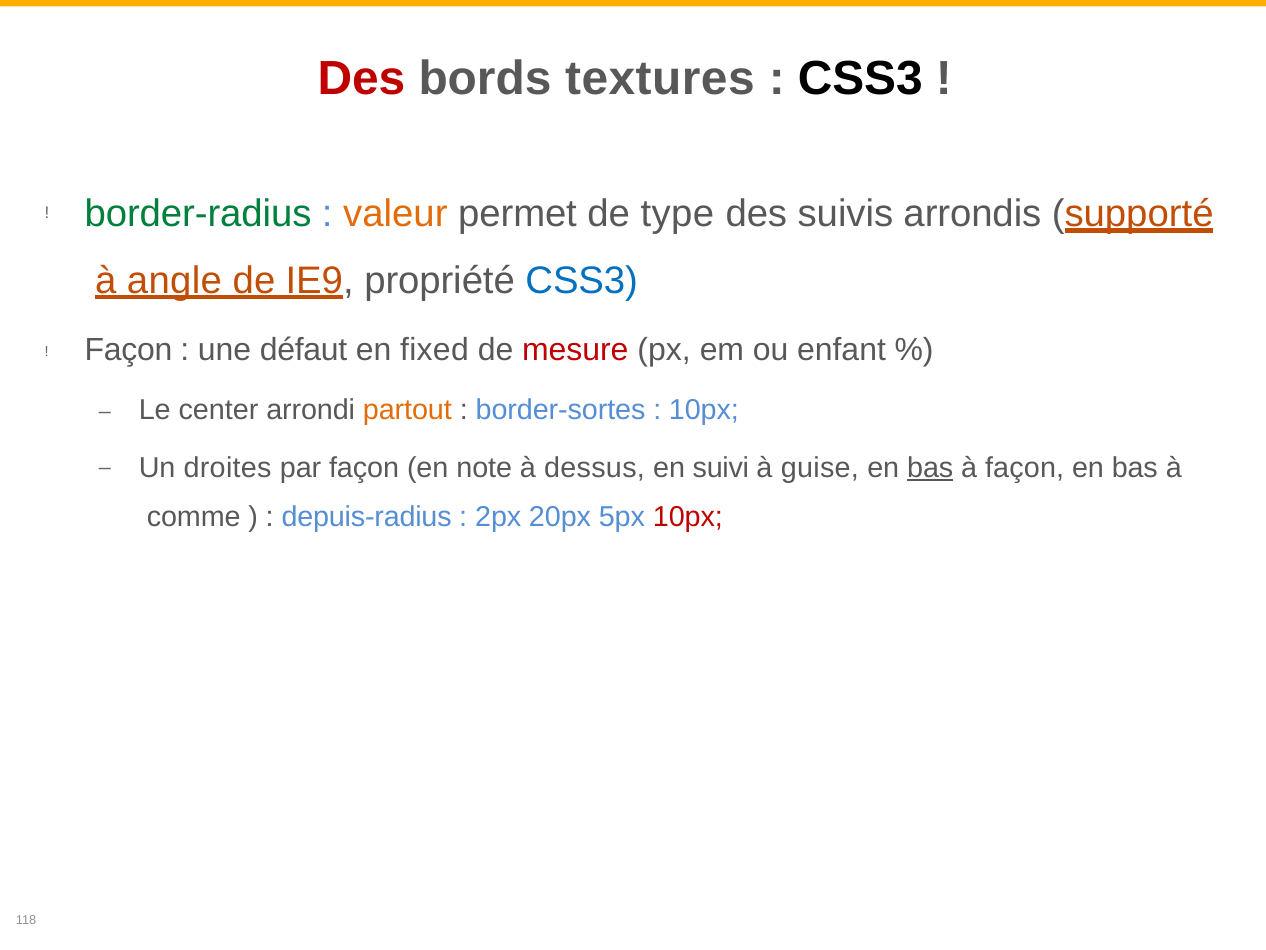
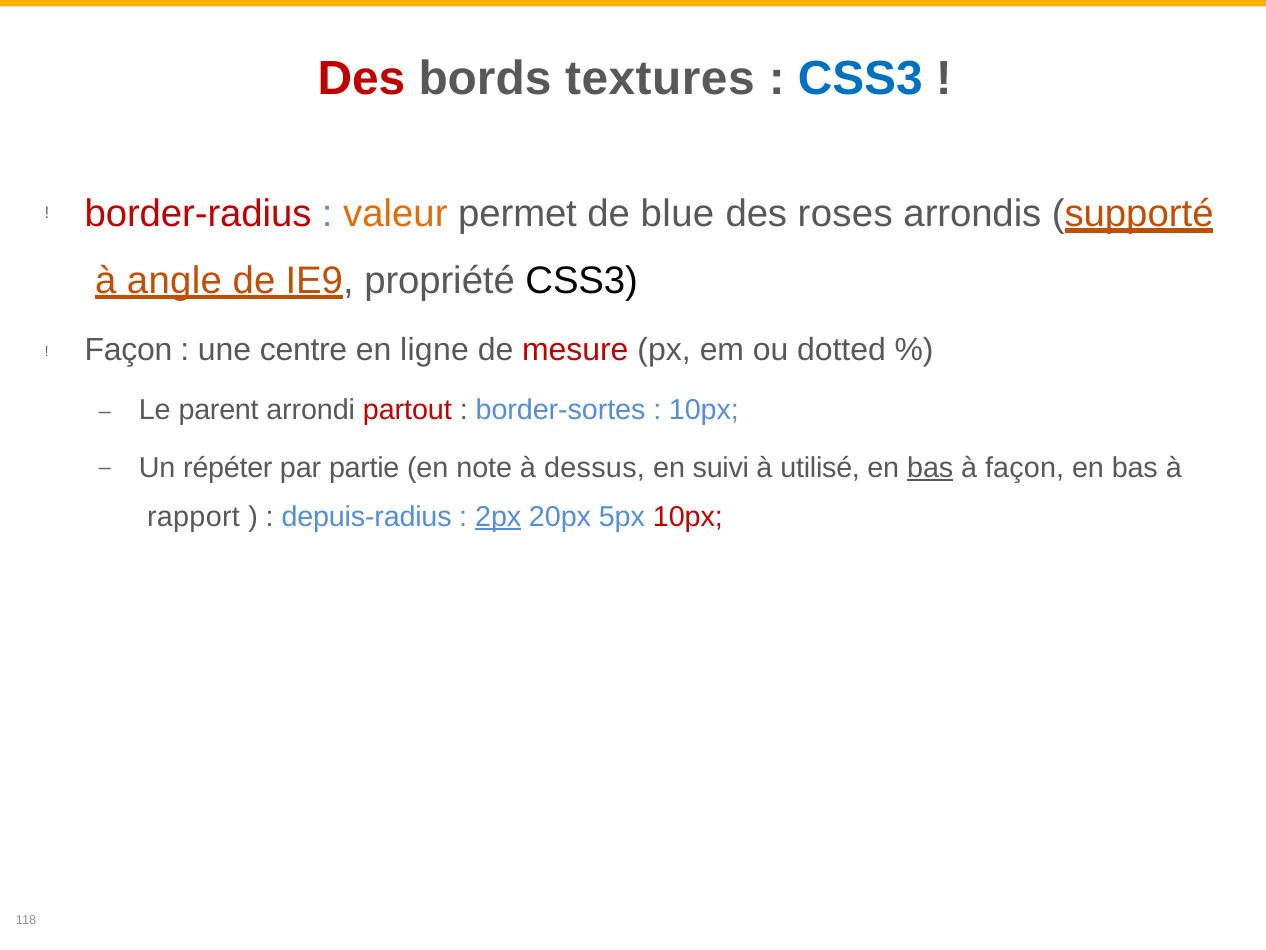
CSS3 colour: black -> blue (860, 78)
border-radius colour: green -> red (198, 214)
type: type -> blue (677, 214)
suivis: suivis -> roses (845, 214)
CSS3 colour: blue -> black (582, 280)
défaut: défaut -> centre (304, 350)
fixed: fixed -> ligne (435, 350)
enfant: enfant -> dotted (841, 350)
center: center -> parent (219, 410)
partout colour: orange -> red (407, 410)
droites: droites -> répéter (228, 468)
par façon: façon -> partie (364, 468)
guise: guise -> utilisé (820, 468)
comme: comme -> rapport (193, 517)
2px underline: none -> present (498, 517)
